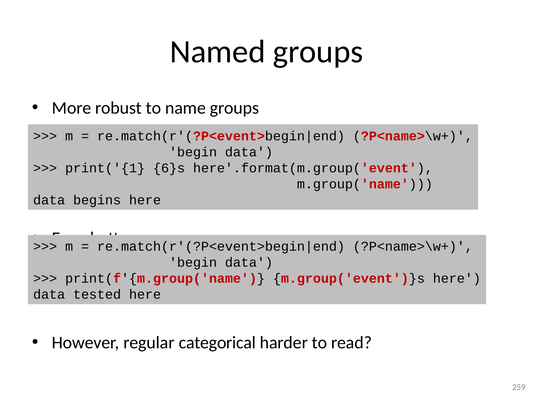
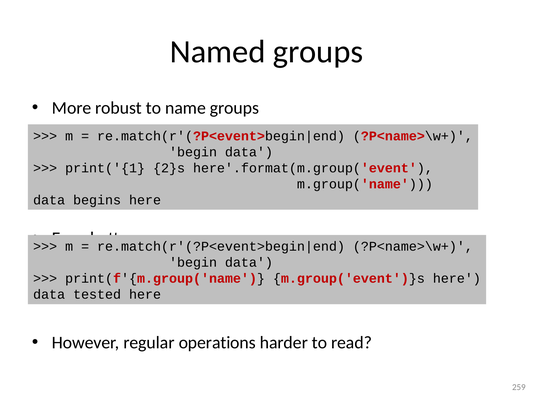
6}s: 6}s -> 2}s (169, 168)
categorical: categorical -> operations (217, 342)
